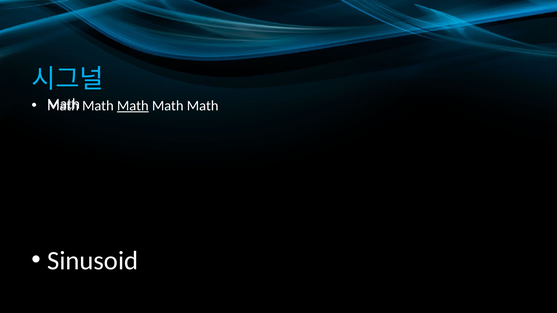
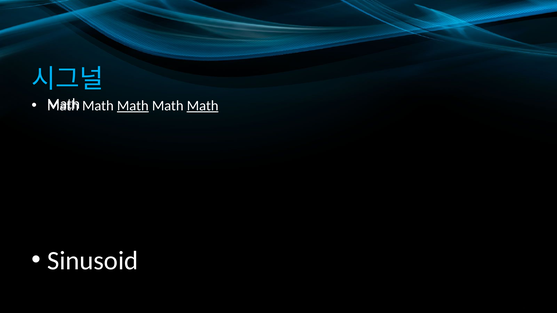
Math underline: none -> present (203, 106)
